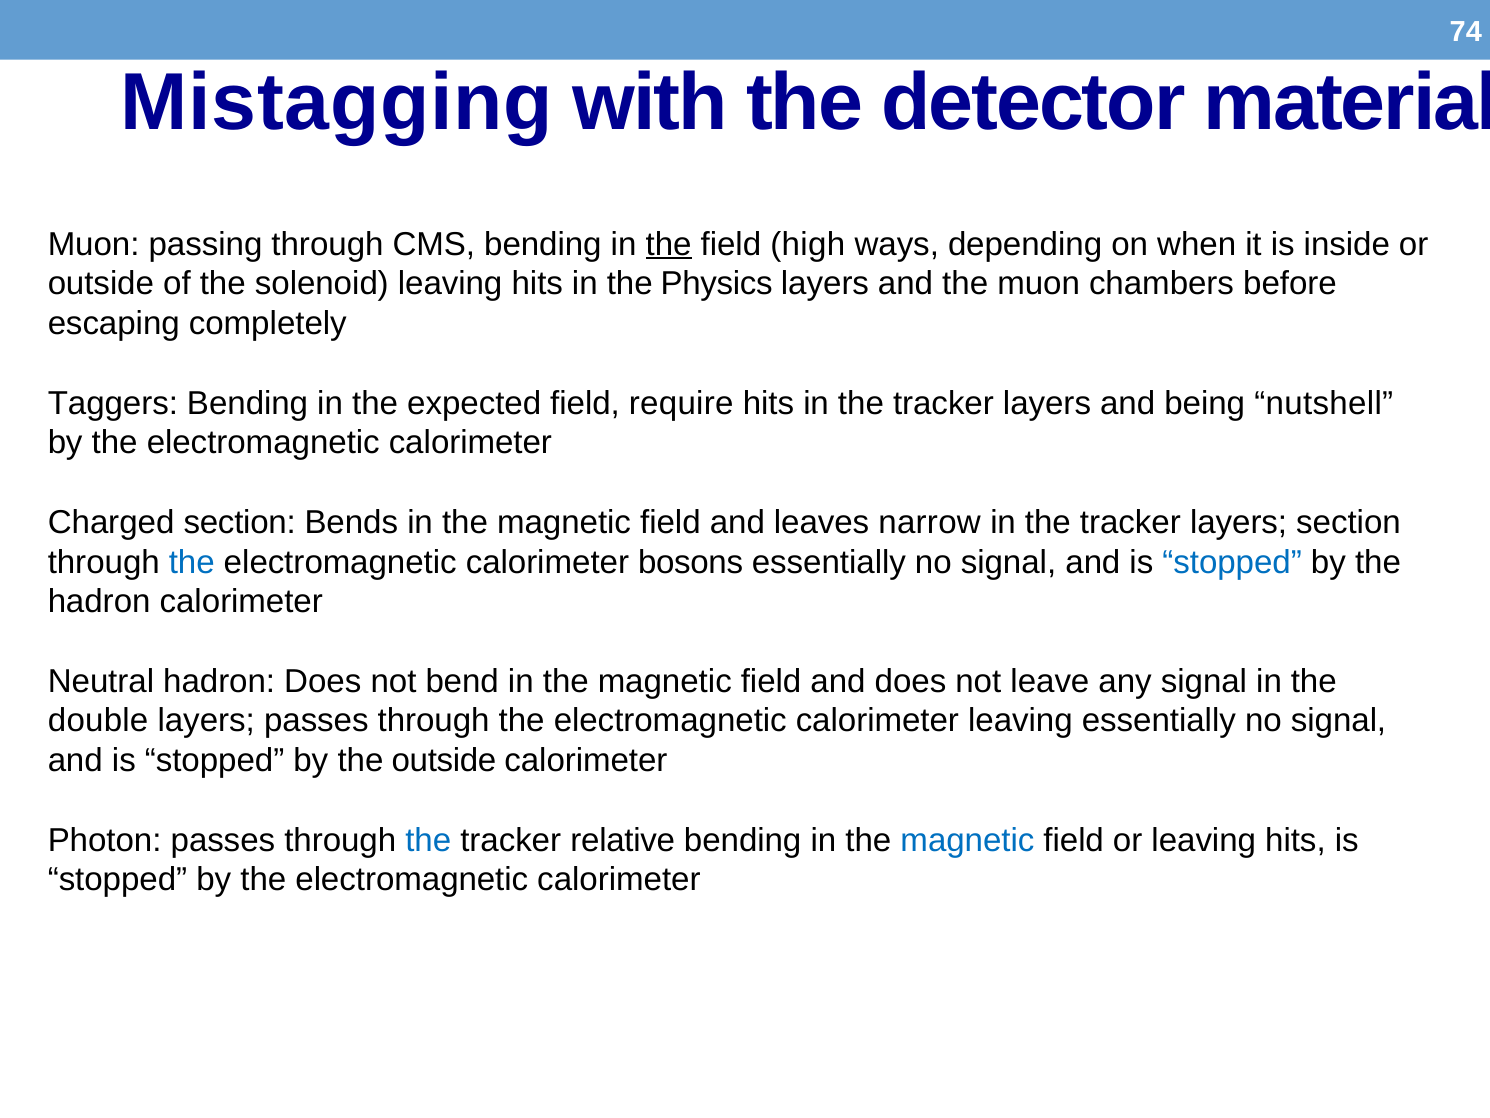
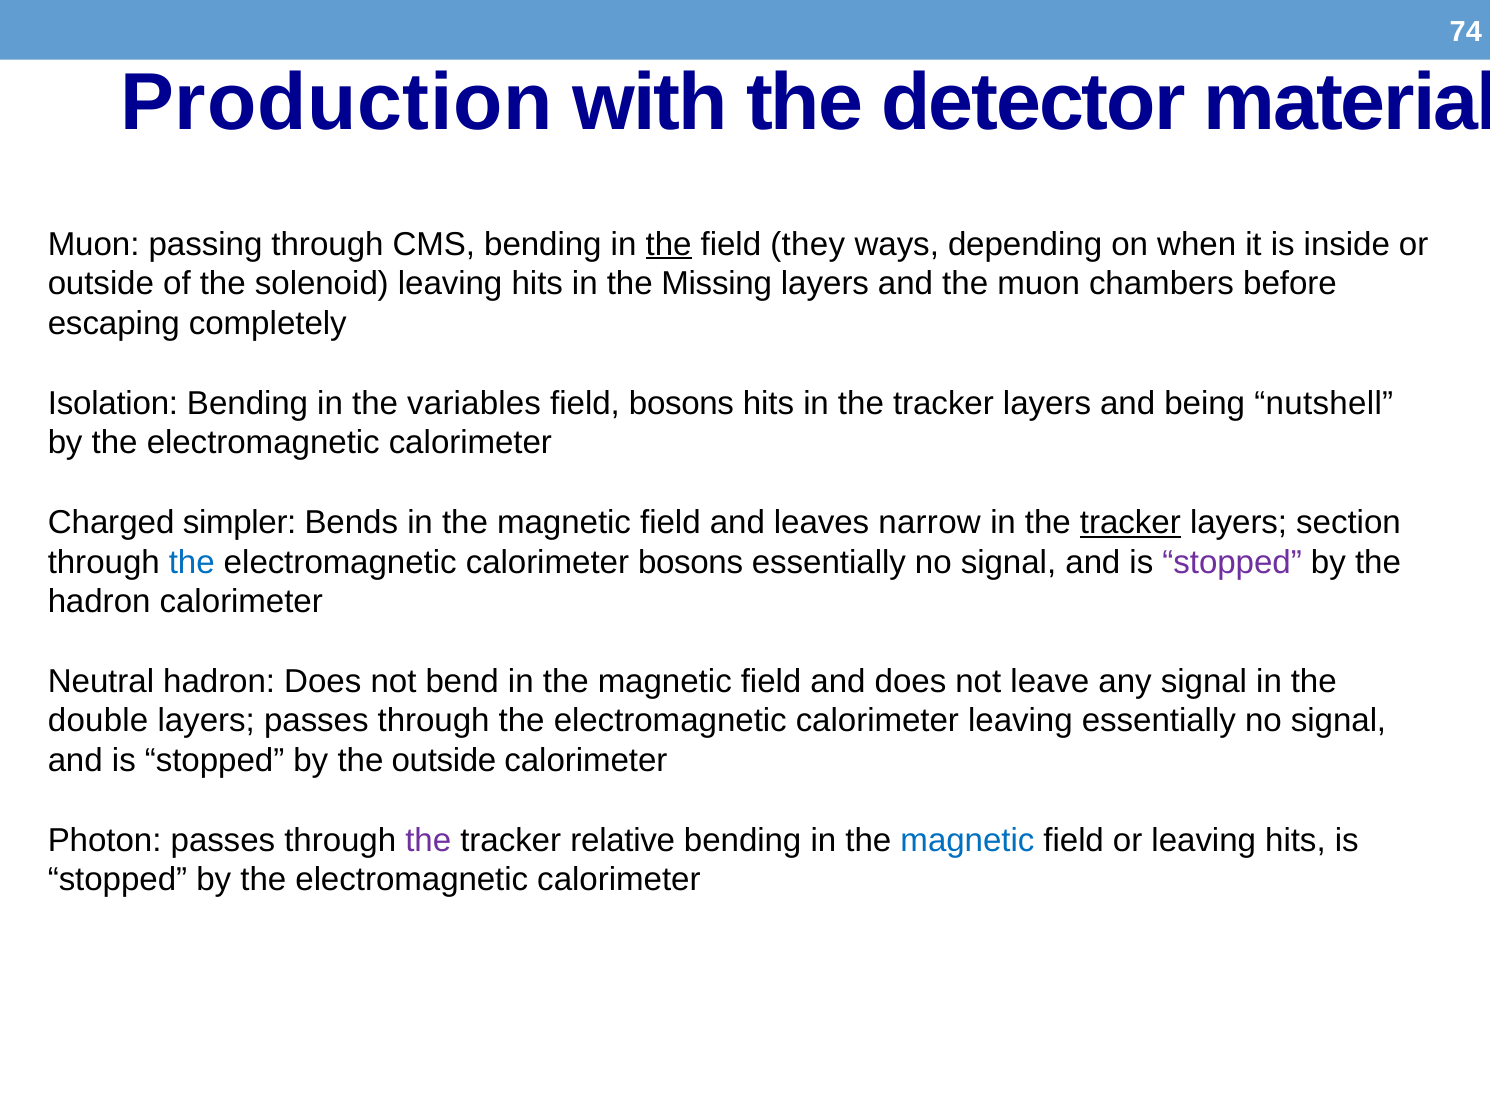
Mistagging: Mistagging -> Production (337, 103)
high: high -> they (808, 244)
Physics: Physics -> Missing (717, 284)
Taggers: Taggers -> Isolation (113, 403)
expected: expected -> variables (474, 403)
field require: require -> bosons (681, 403)
Charged section: section -> simpler (240, 522)
tracker underline: none -> present (1130, 522)
stopped colour: blue -> purple (1232, 562)
the colour: blue -> purple (428, 840)
